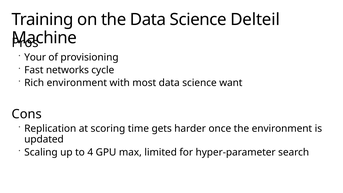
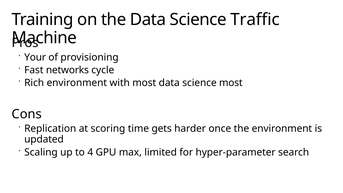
Delteil: Delteil -> Traffic (255, 20)
science want: want -> most (231, 83)
